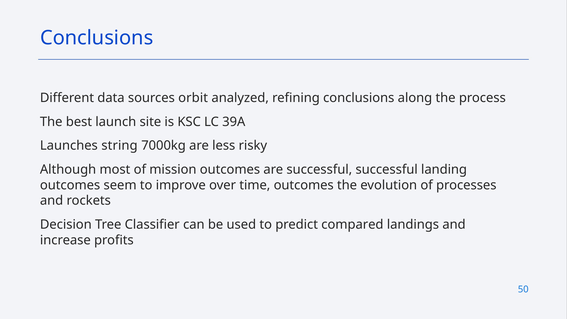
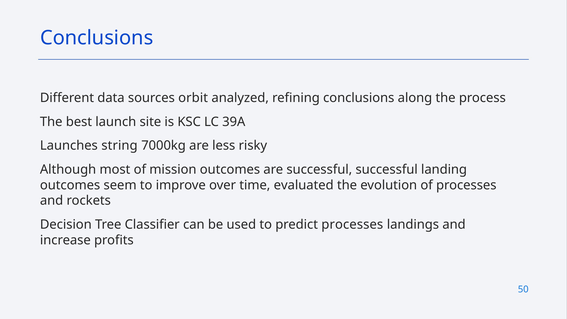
time outcomes: outcomes -> evaluated (304, 185)
predict compared: compared -> processes (352, 224)
